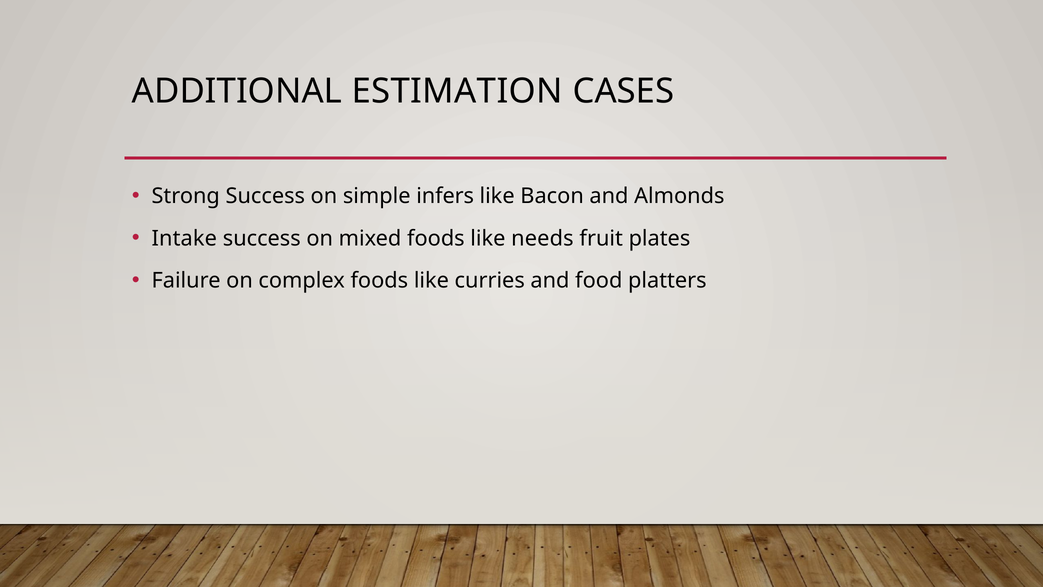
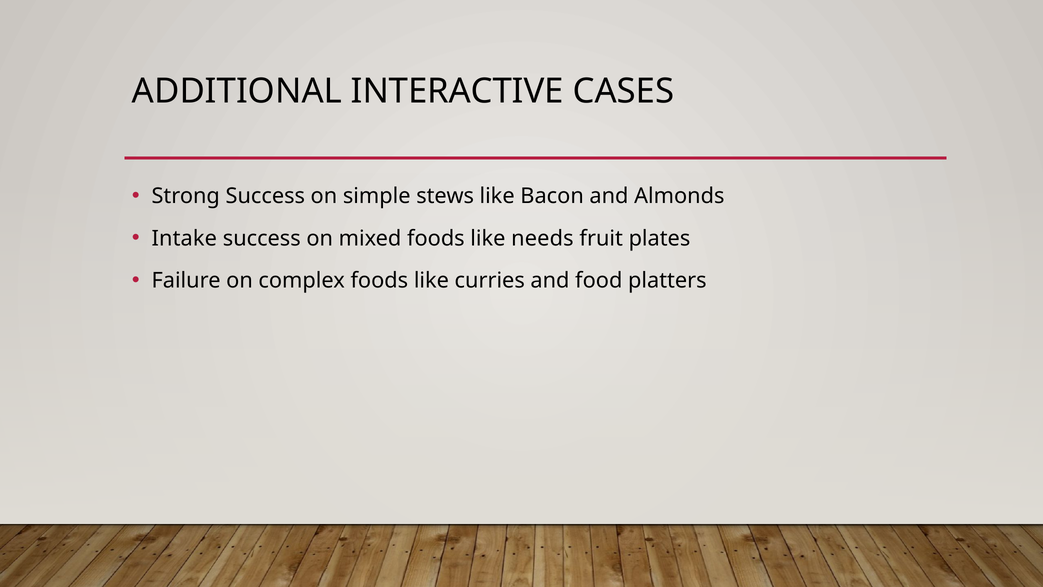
ESTIMATION: ESTIMATION -> INTERACTIVE (457, 91)
infers: infers -> stews (445, 196)
